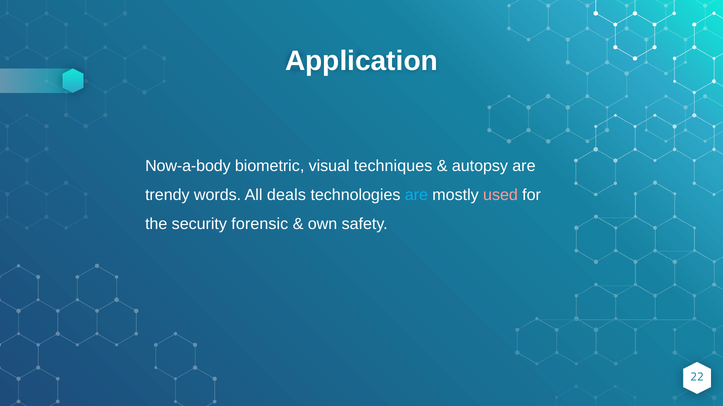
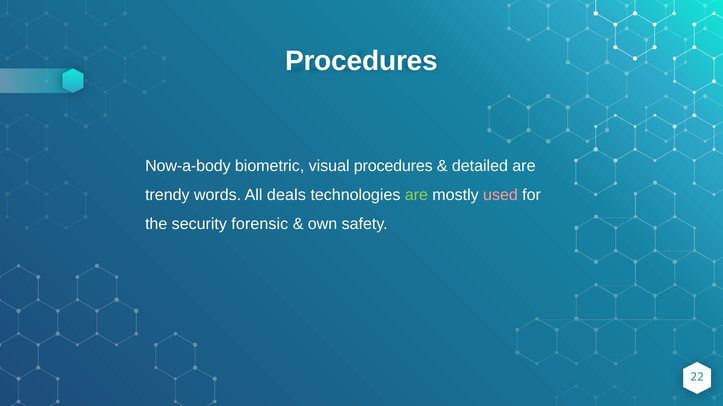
Application: Application -> Procedures (362, 61)
visual techniques: techniques -> procedures (393, 166)
autopsy: autopsy -> detailed (480, 166)
are colour: light blue -> light green (416, 195)
